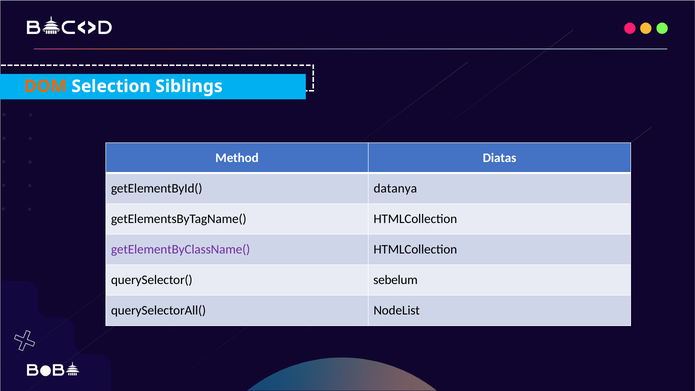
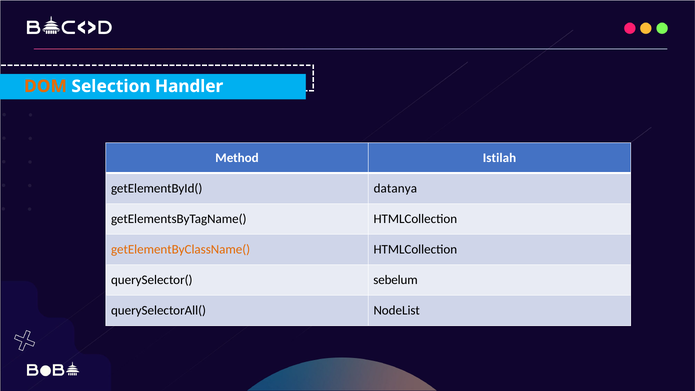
Siblings: Siblings -> Handler (189, 86)
Diatas: Diatas -> Istilah (499, 158)
getElementByClassName( colour: purple -> orange (181, 250)
